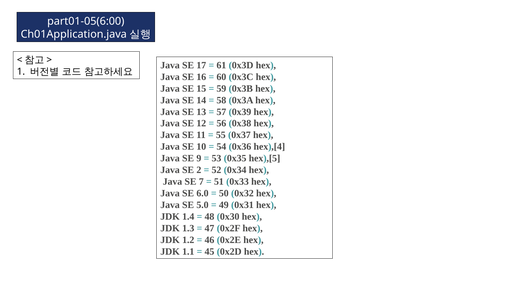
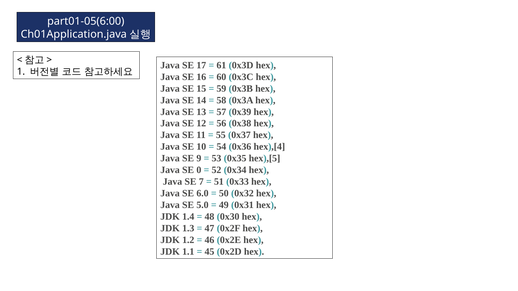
2: 2 -> 0 (199, 170)
